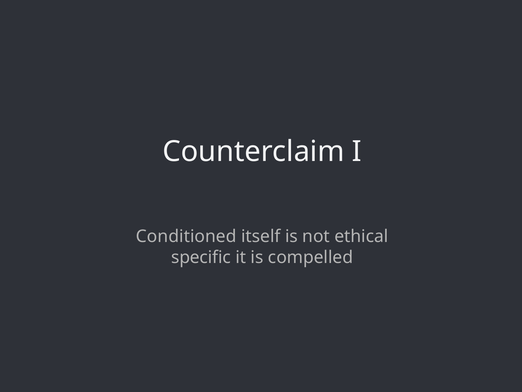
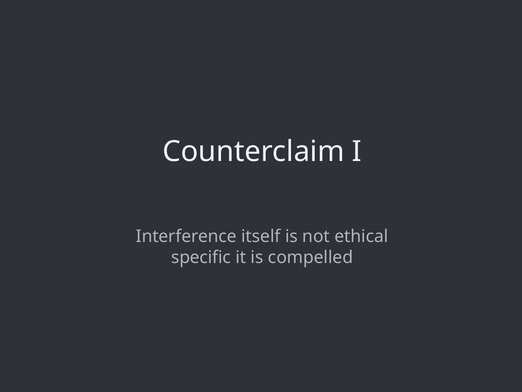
Conditioned: Conditioned -> Interference (186, 236)
